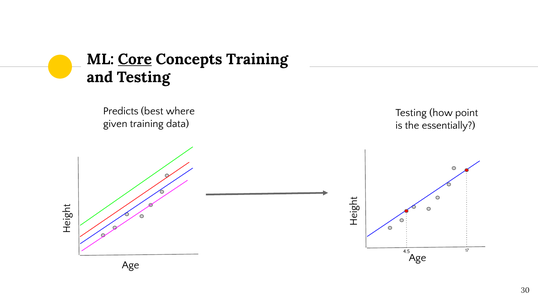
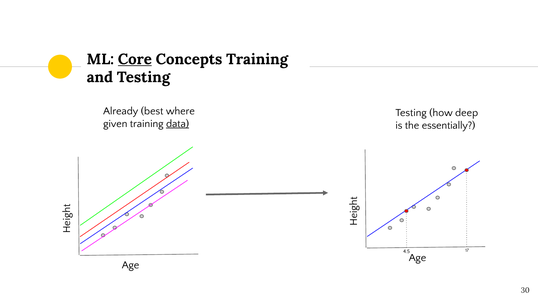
Predicts: Predicts -> Already (121, 111)
point: point -> deep (467, 113)
data underline: none -> present (178, 123)
